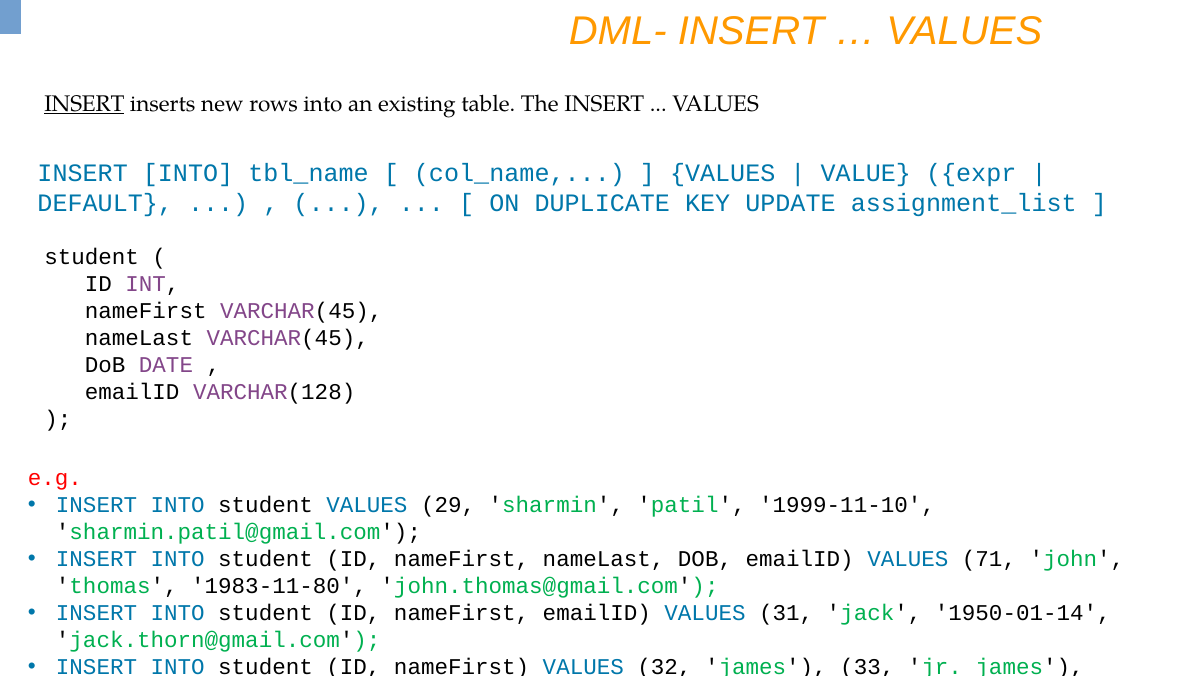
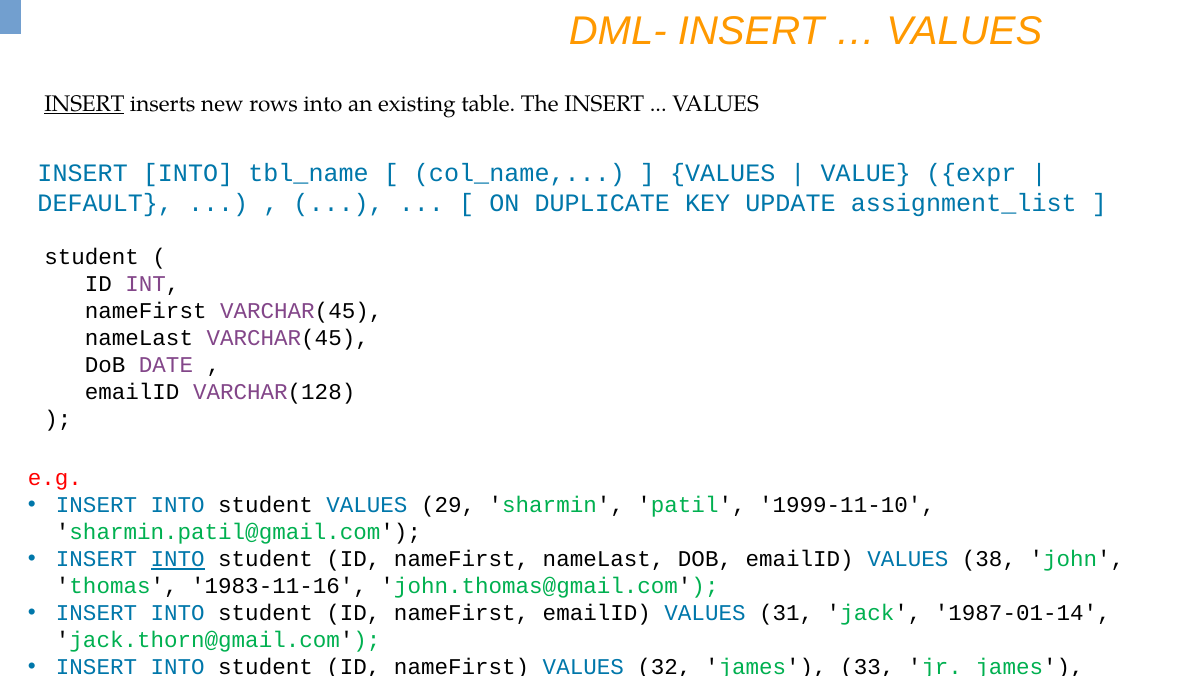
INTO underline: none -> present (178, 559)
71: 71 -> 38 (989, 559)
1983-11-80: 1983-11-80 -> 1983-11-16 (279, 586)
1950-01-14: 1950-01-14 -> 1987-01-14 (1023, 613)
